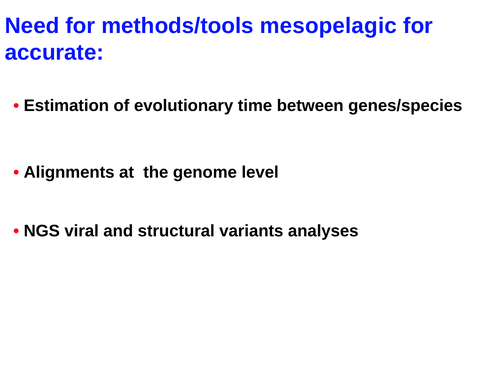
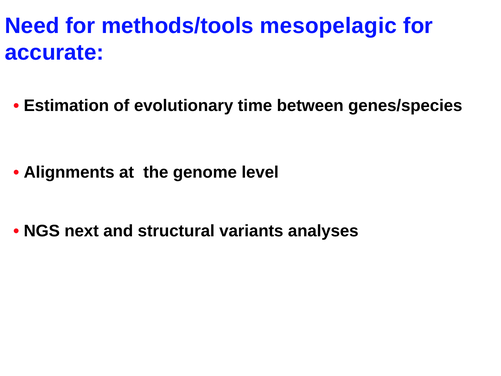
viral: viral -> next (82, 231)
